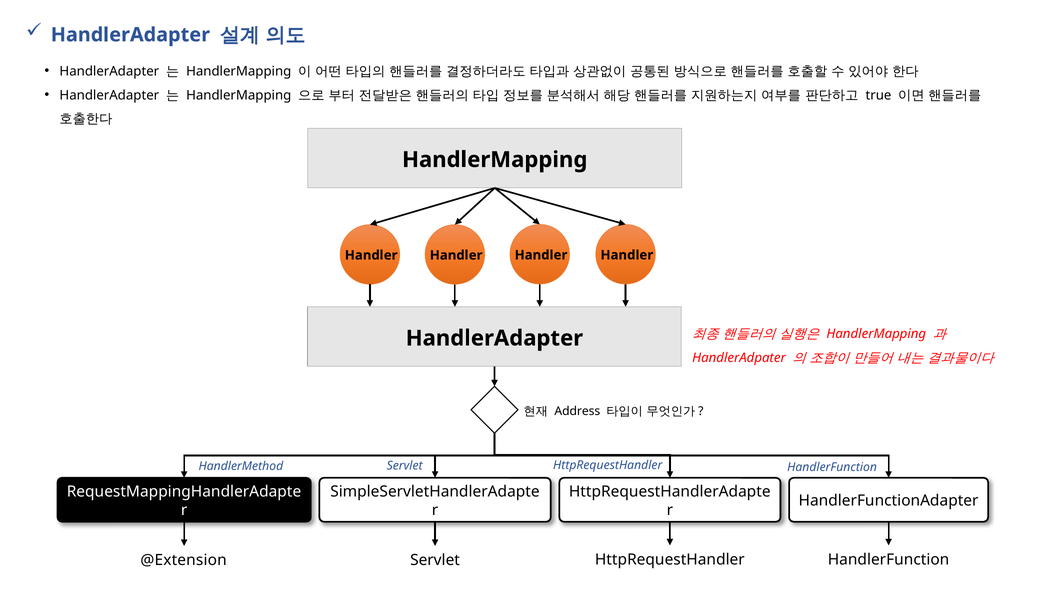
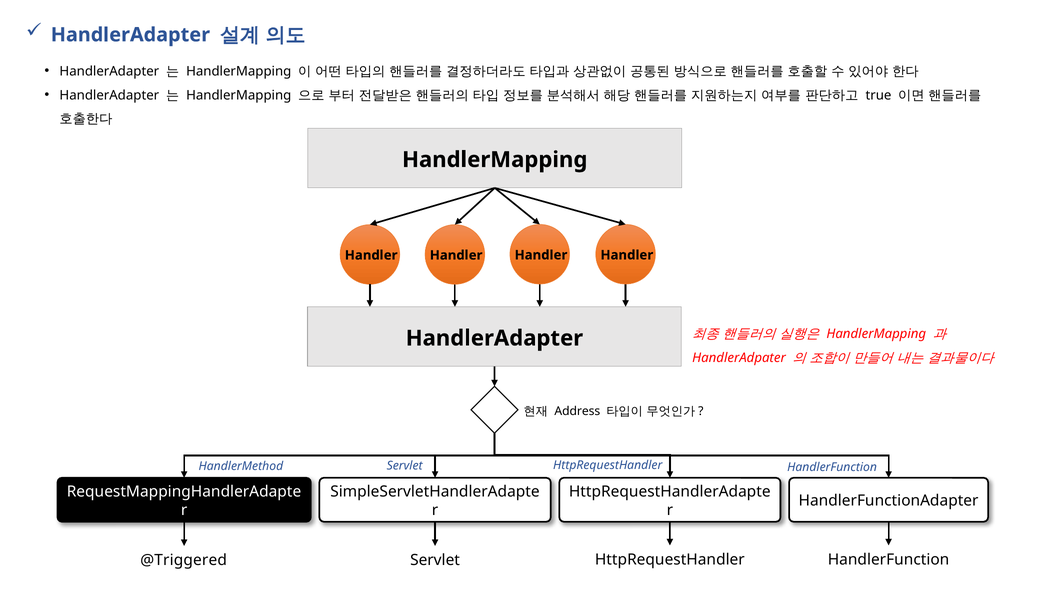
@Extension: @Extension -> @Triggered (184, 560)
